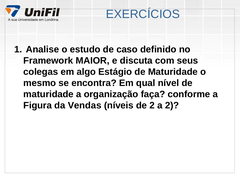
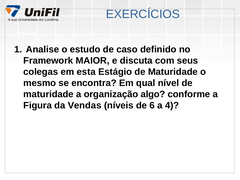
algo: algo -> esta (86, 72)
faça: faça -> algo (153, 94)
de 2: 2 -> 6 (152, 105)
a 2: 2 -> 4 (172, 105)
